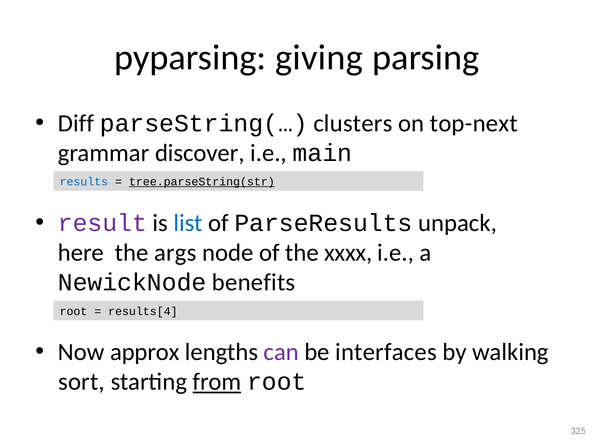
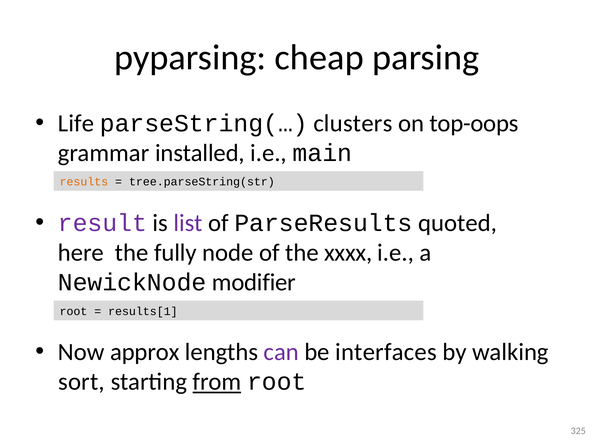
giving: giving -> cheap (319, 58)
Diff: Diff -> Life (76, 123)
top-next: top-next -> top-oops (474, 123)
discover: discover -> installed (200, 153)
results colour: blue -> orange (84, 182)
tree.parseString(str underline: present -> none (202, 182)
list colour: blue -> purple (188, 223)
unpack: unpack -> quoted (457, 223)
args: args -> fully (175, 253)
benefits: benefits -> modifier (254, 283)
results[4: results[4 -> results[1 (143, 312)
